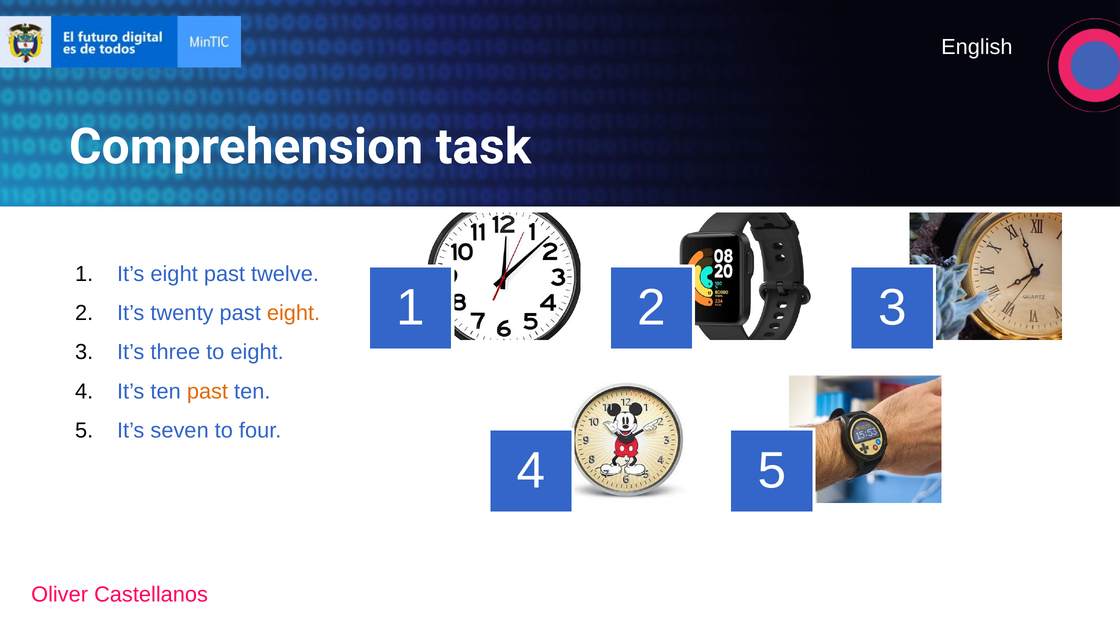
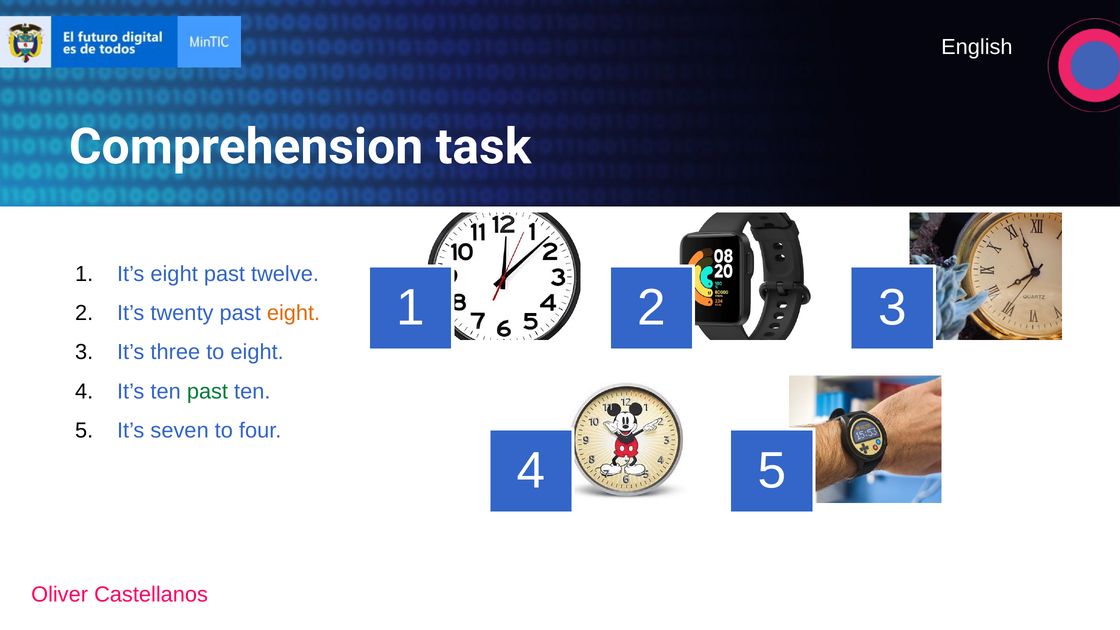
past colour: orange -> green (207, 392)
